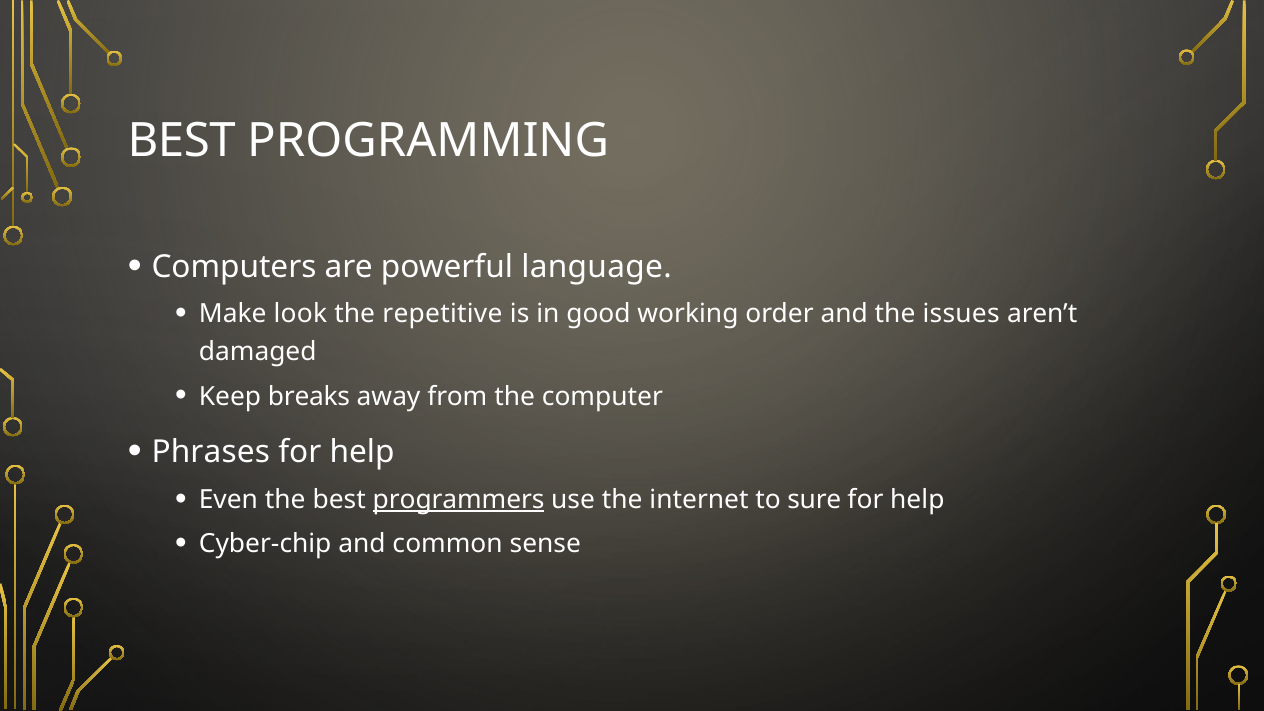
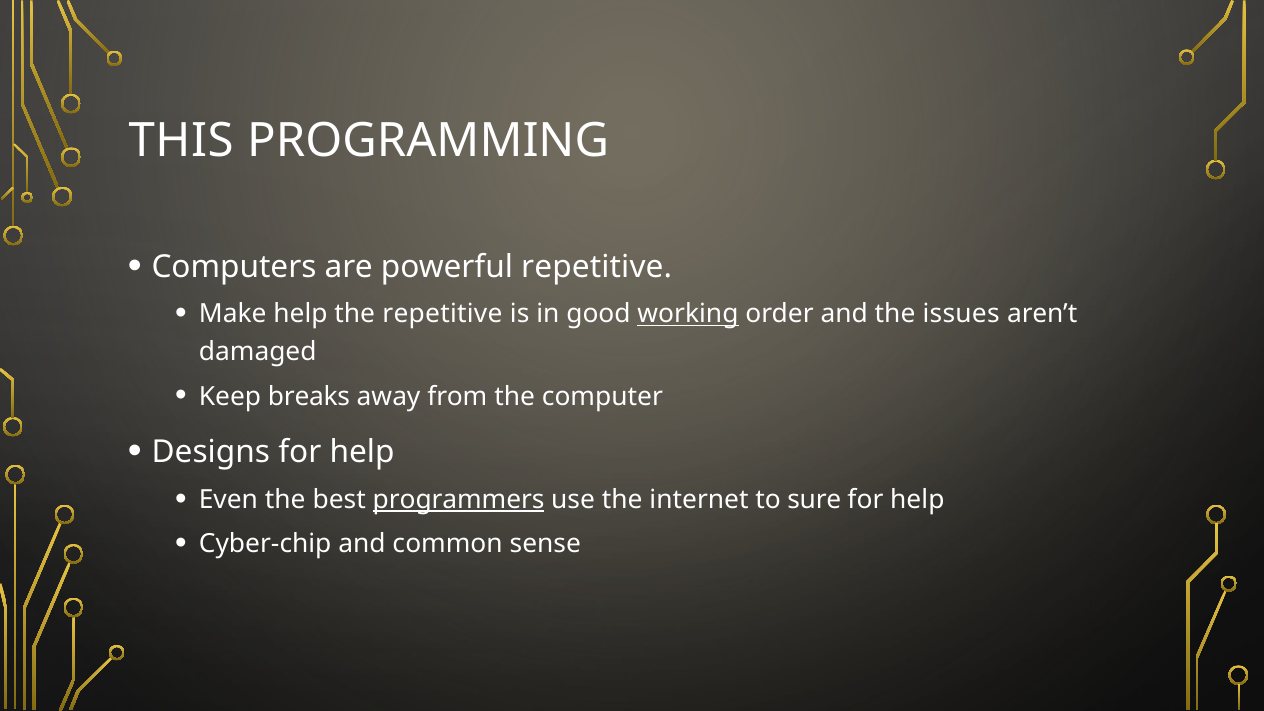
BEST: BEST -> THIS (181, 140)
powerful language: language -> repetitive (597, 267)
Make look: look -> help (300, 314)
working underline: none -> present (688, 314)
Phrases: Phrases -> Designs (211, 452)
